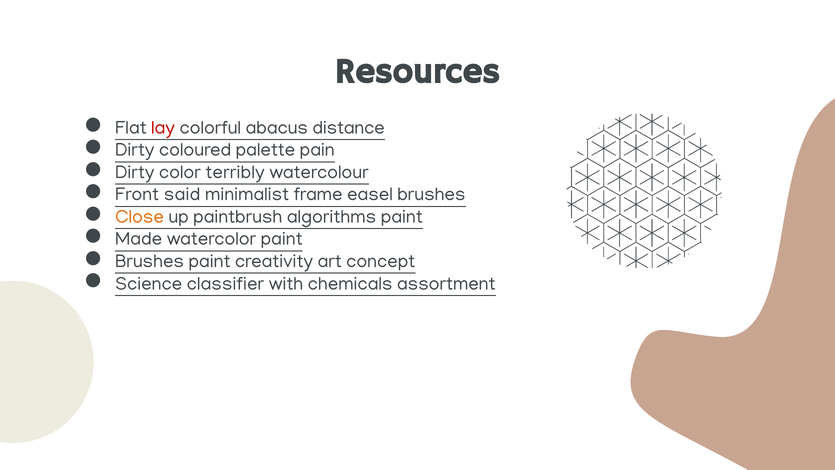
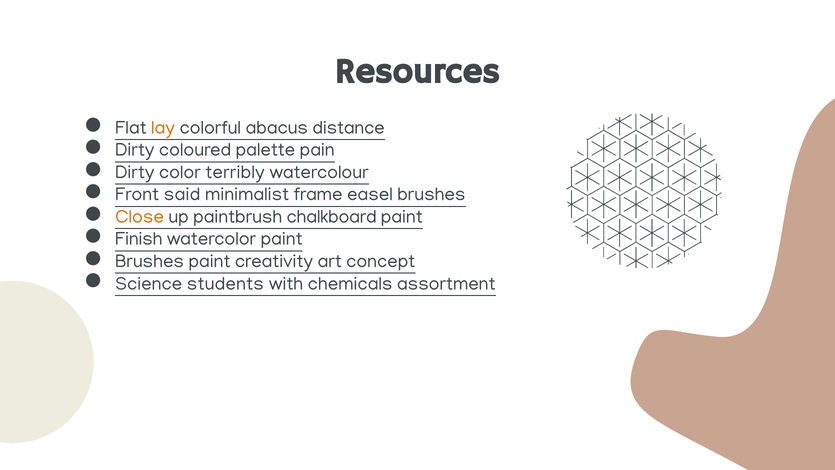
lay colour: red -> orange (163, 127)
algorithms: algorithms -> chalkboard (332, 216)
Made: Made -> Finish (139, 239)
classifier: classifier -> students (225, 283)
